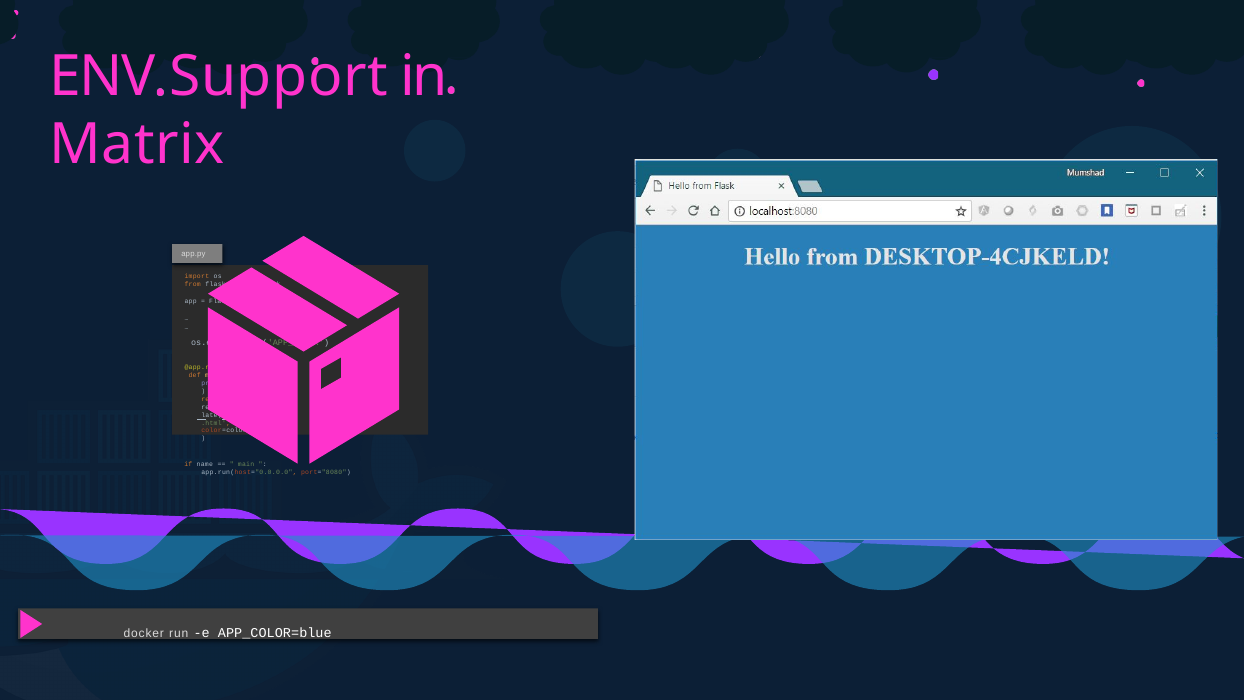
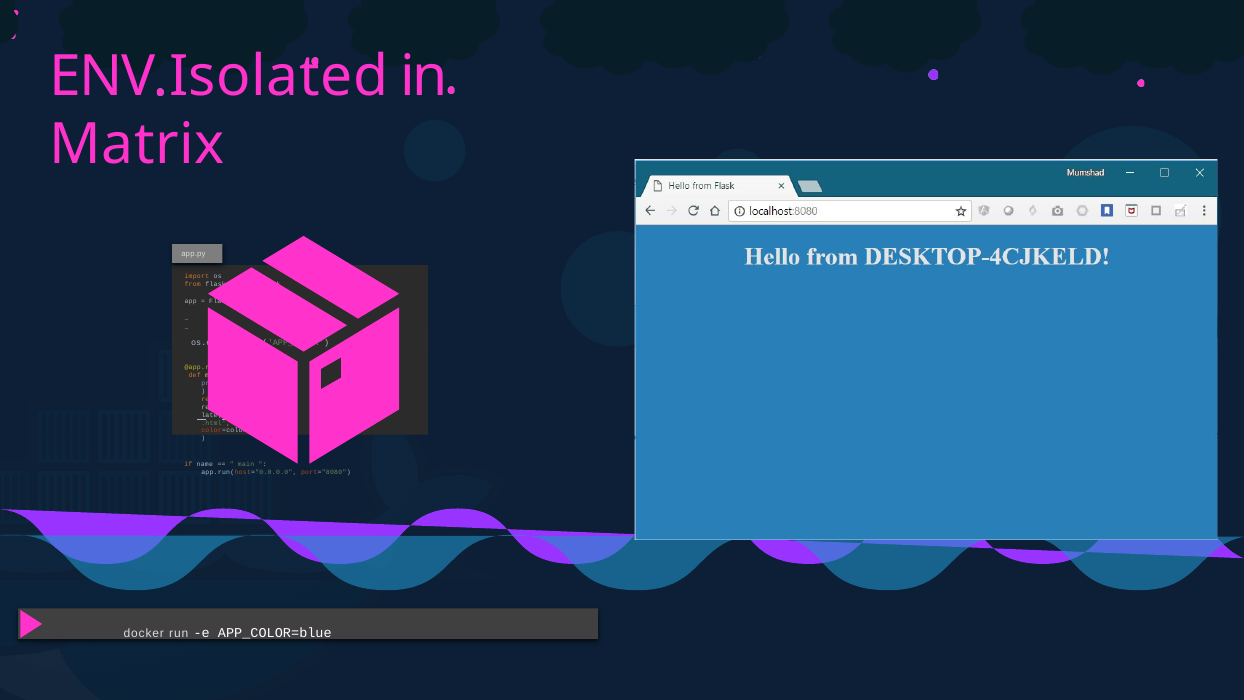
Support: Support -> Isolated (279, 77)
